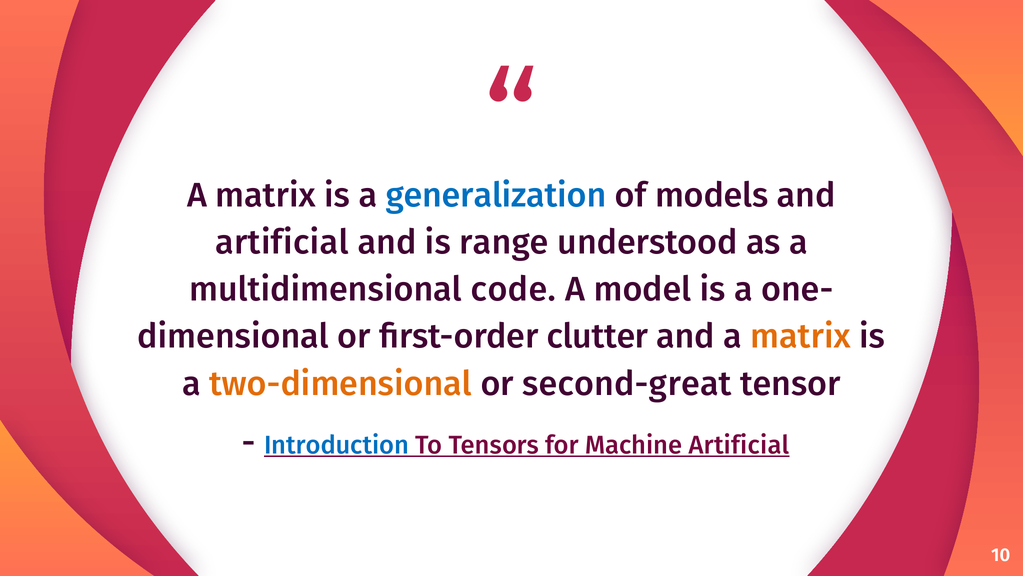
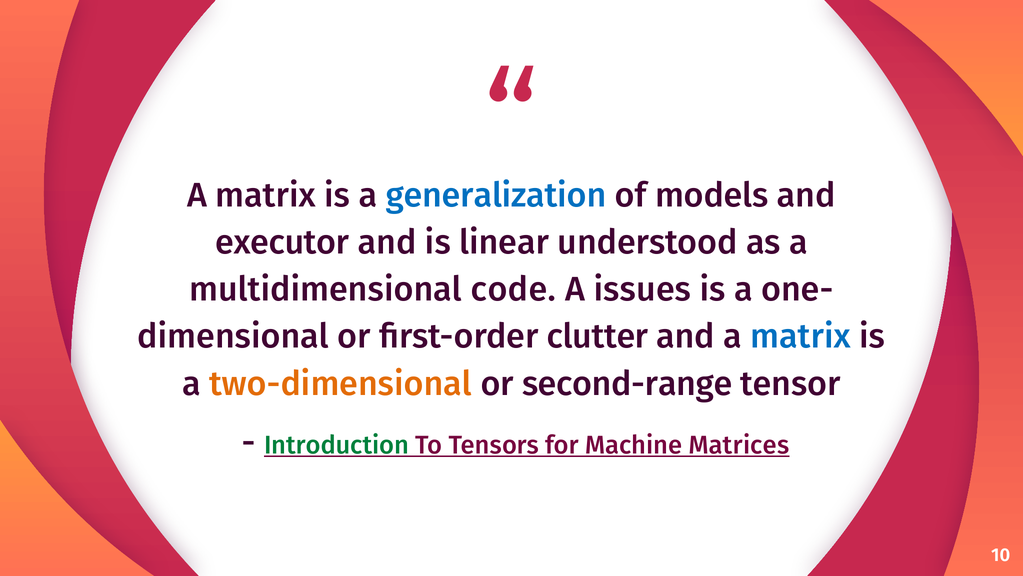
artificial: artificial -> executor (282, 242)
range: range -> linear (504, 242)
model: model -> issues (642, 289)
matrix colour: orange -> blue (801, 336)
second-great: second-great -> second-range (627, 383)
Introduction colour: blue -> green (336, 445)
Machine Artificial: Artificial -> Matrices (739, 445)
